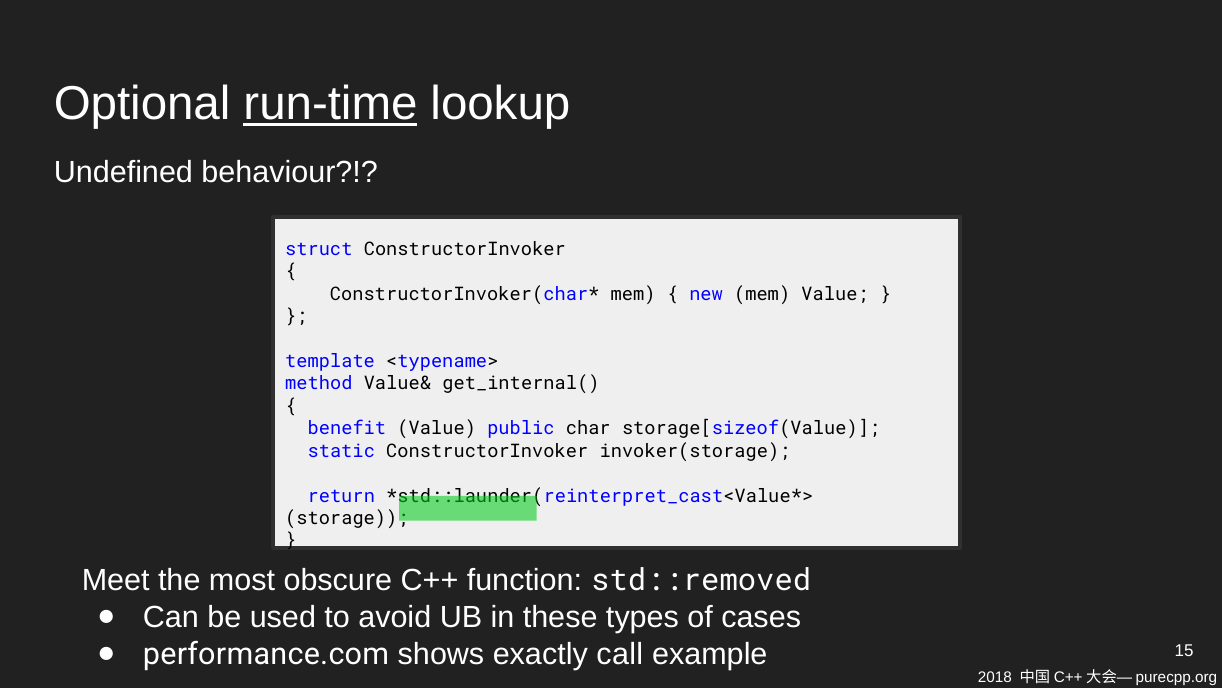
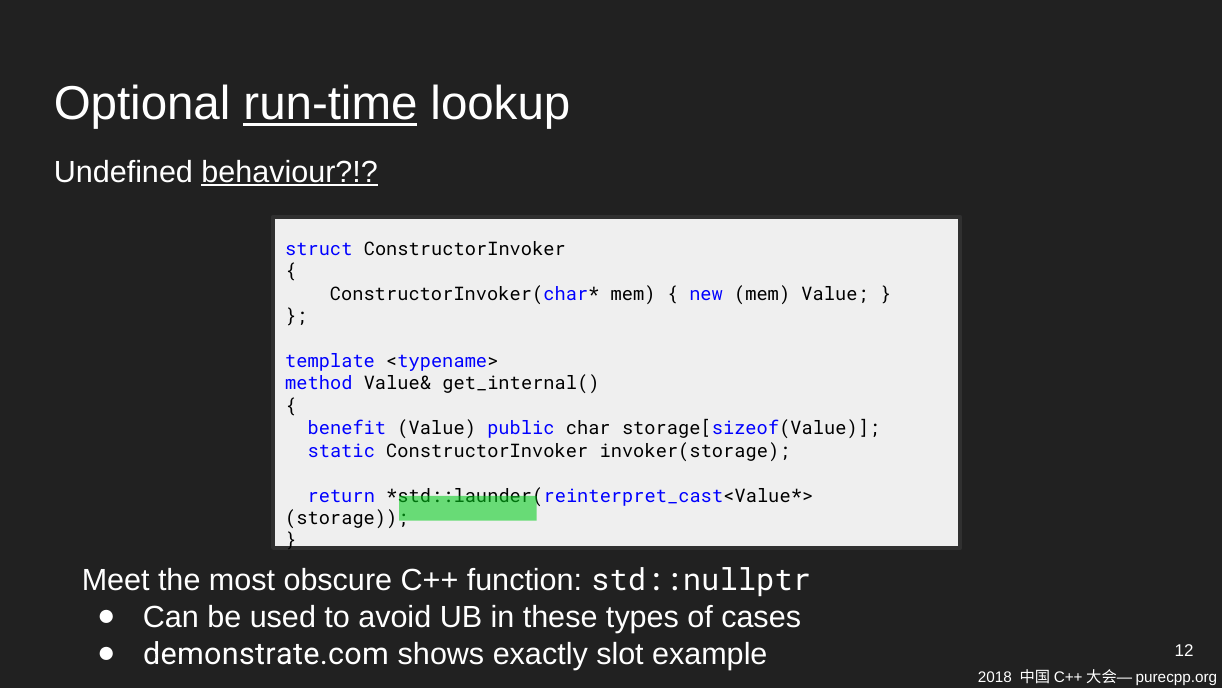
behaviour underline: none -> present (290, 172)
std::removed: std::removed -> std::nullptr (701, 580)
performance.com: performance.com -> demonstrate.com (266, 654)
call: call -> slot (620, 654)
15: 15 -> 12 (1184, 651)
